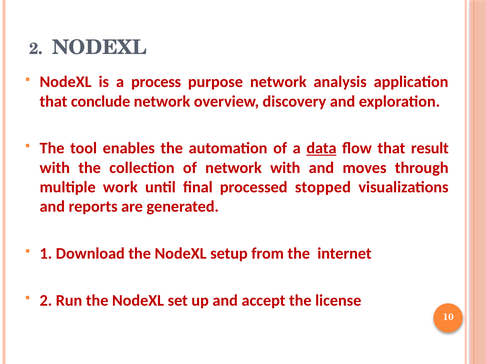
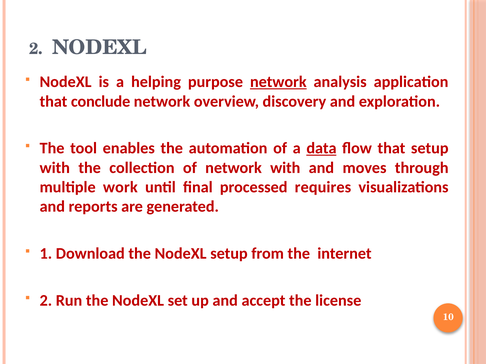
process: process -> helping (156, 82)
network underline: none -> present (278, 82)
that result: result -> setup (430, 149)
stopped: stopped -> requires (323, 187)
